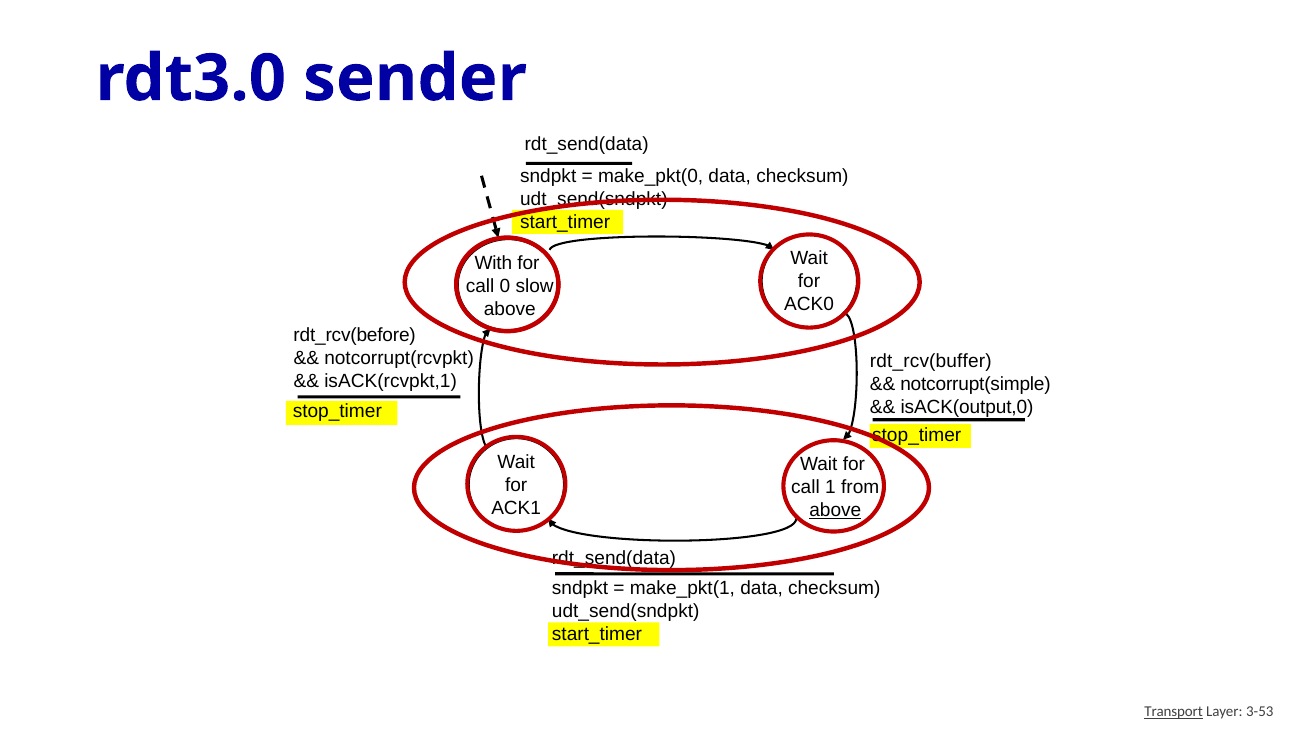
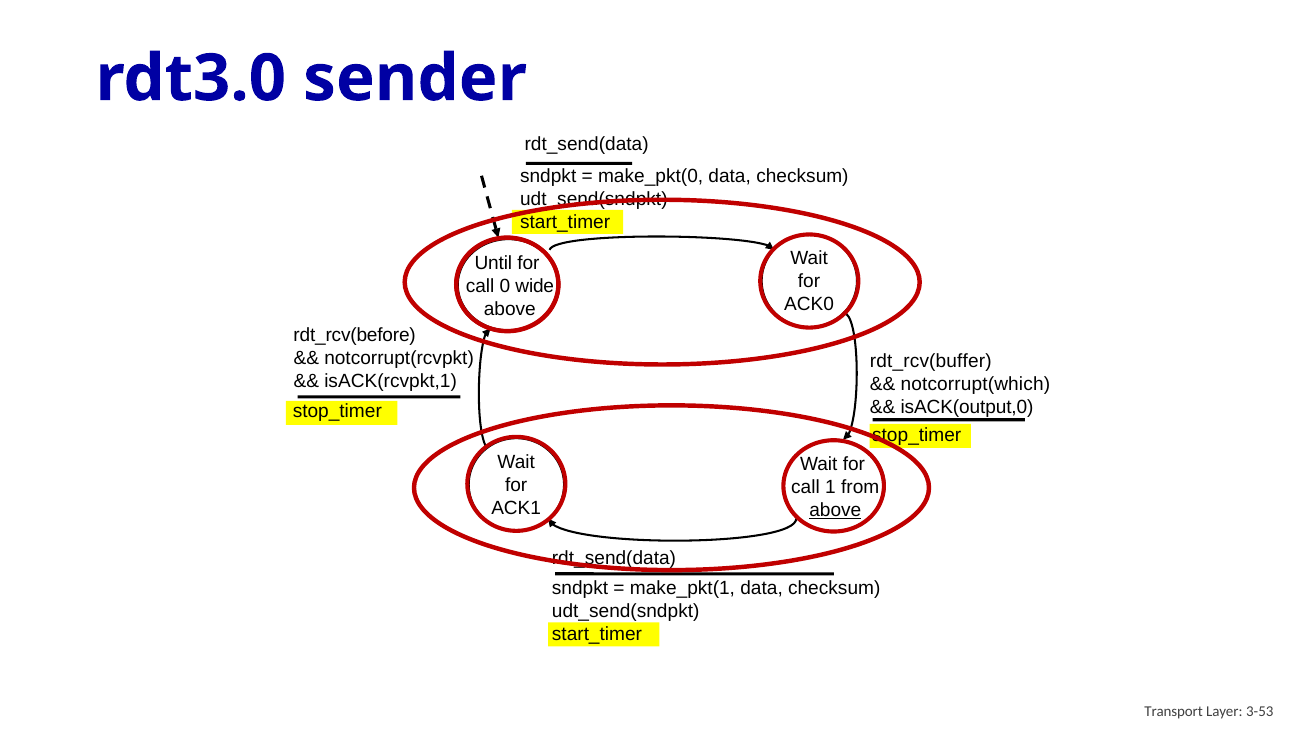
With: With -> Until (493, 264)
slow: slow -> wide (535, 286)
notcorrupt(simple: notcorrupt(simple -> notcorrupt(which (975, 384)
Transport underline: present -> none (1174, 712)
